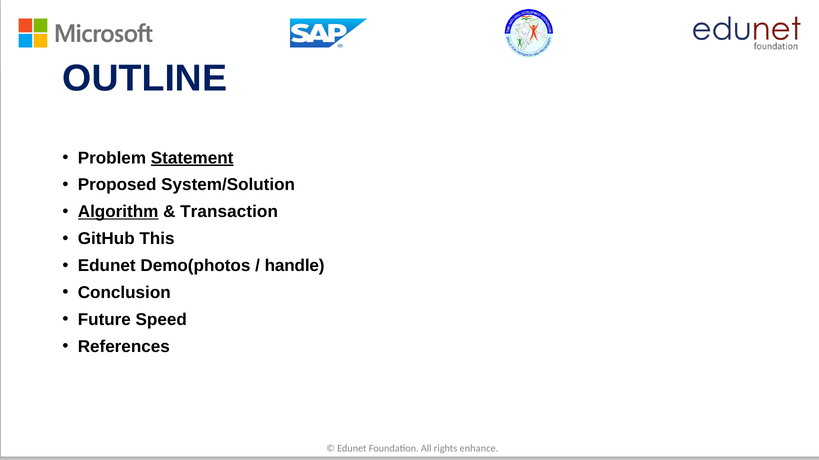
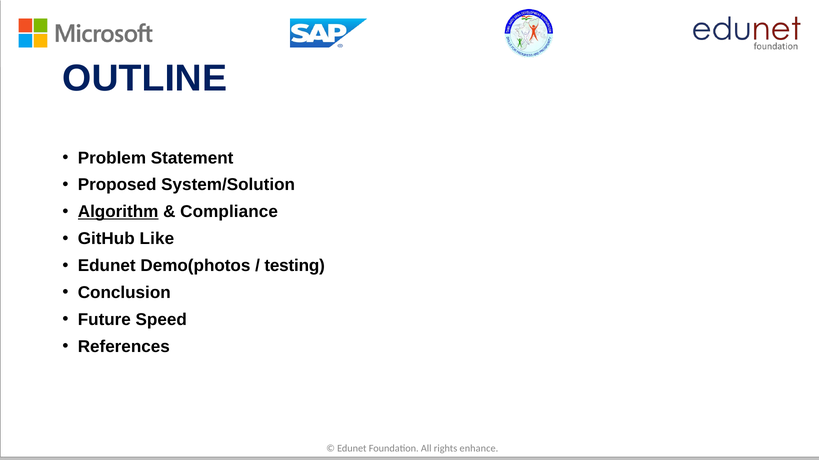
Statement underline: present -> none (192, 158)
Transaction: Transaction -> Compliance (229, 212)
This: This -> Like (157, 239)
handle: handle -> testing (295, 266)
